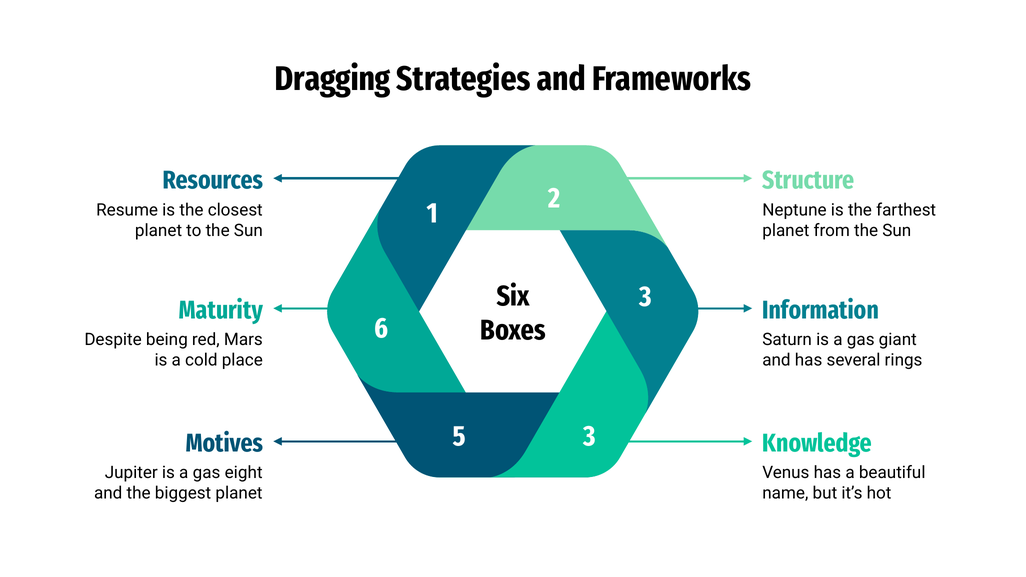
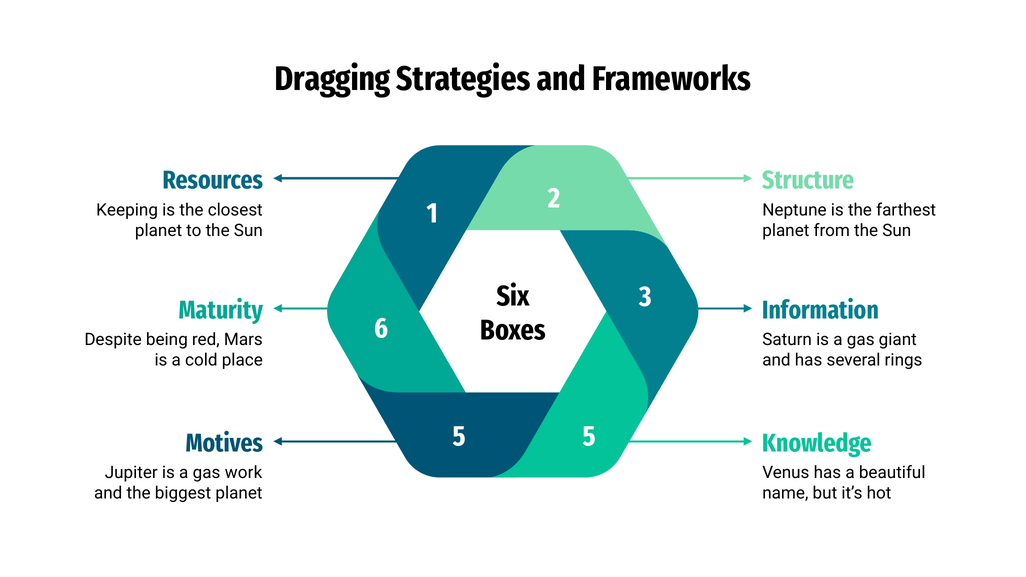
Resume: Resume -> Keeping (127, 210)
5 3: 3 -> 5 (589, 436)
eight: eight -> work (244, 473)
